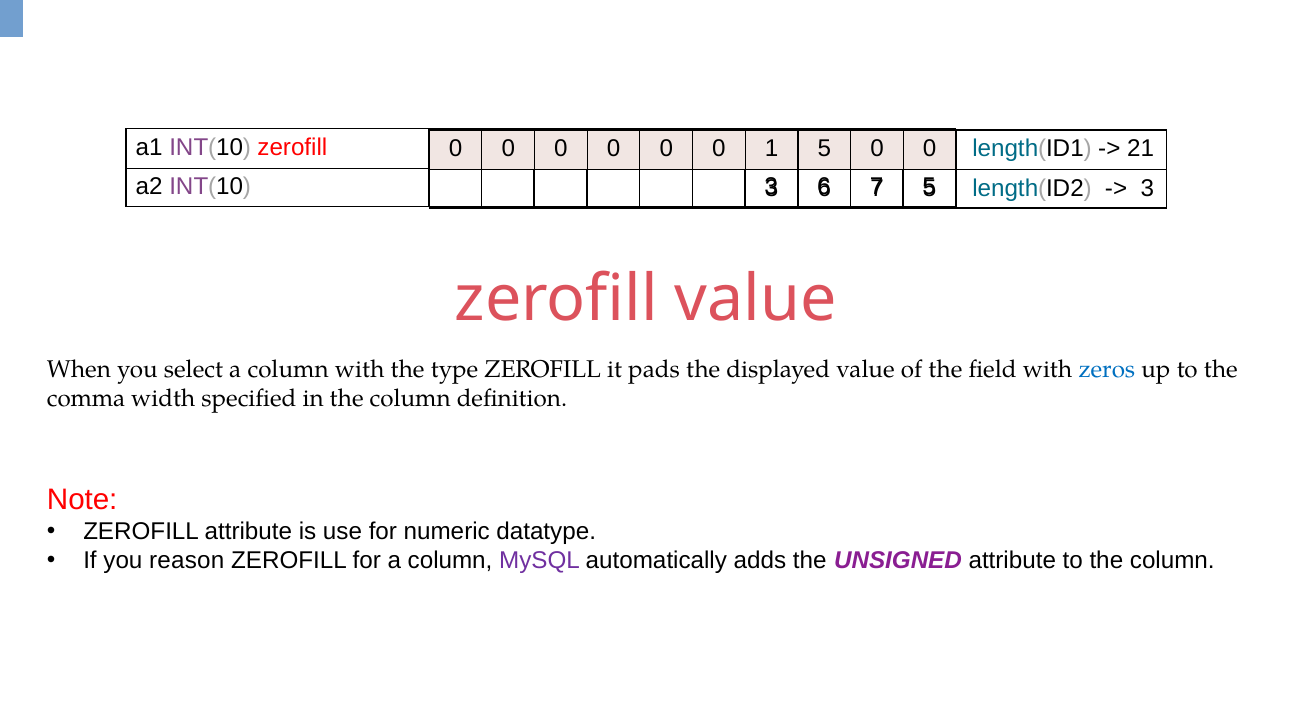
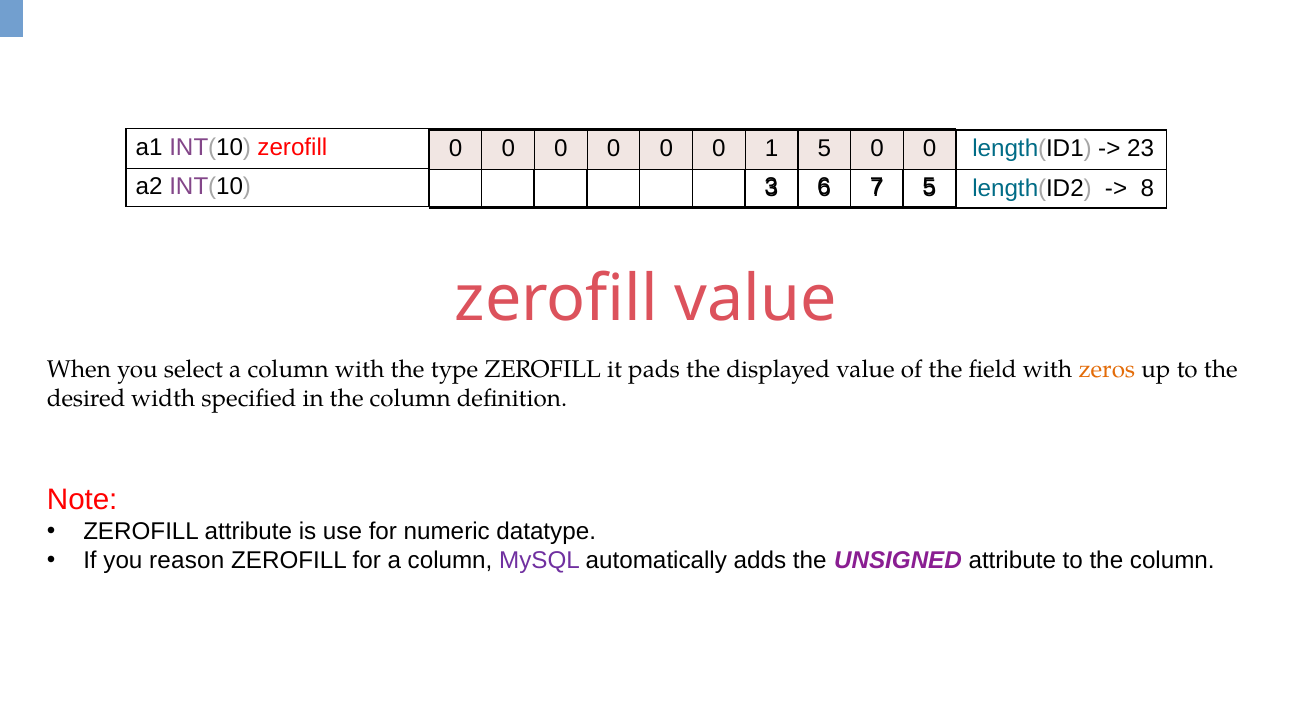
21: 21 -> 23 (1141, 149)
3: 3 -> 8 (1147, 188)
zeros colour: blue -> orange (1107, 369)
comma: comma -> desired (86, 398)
